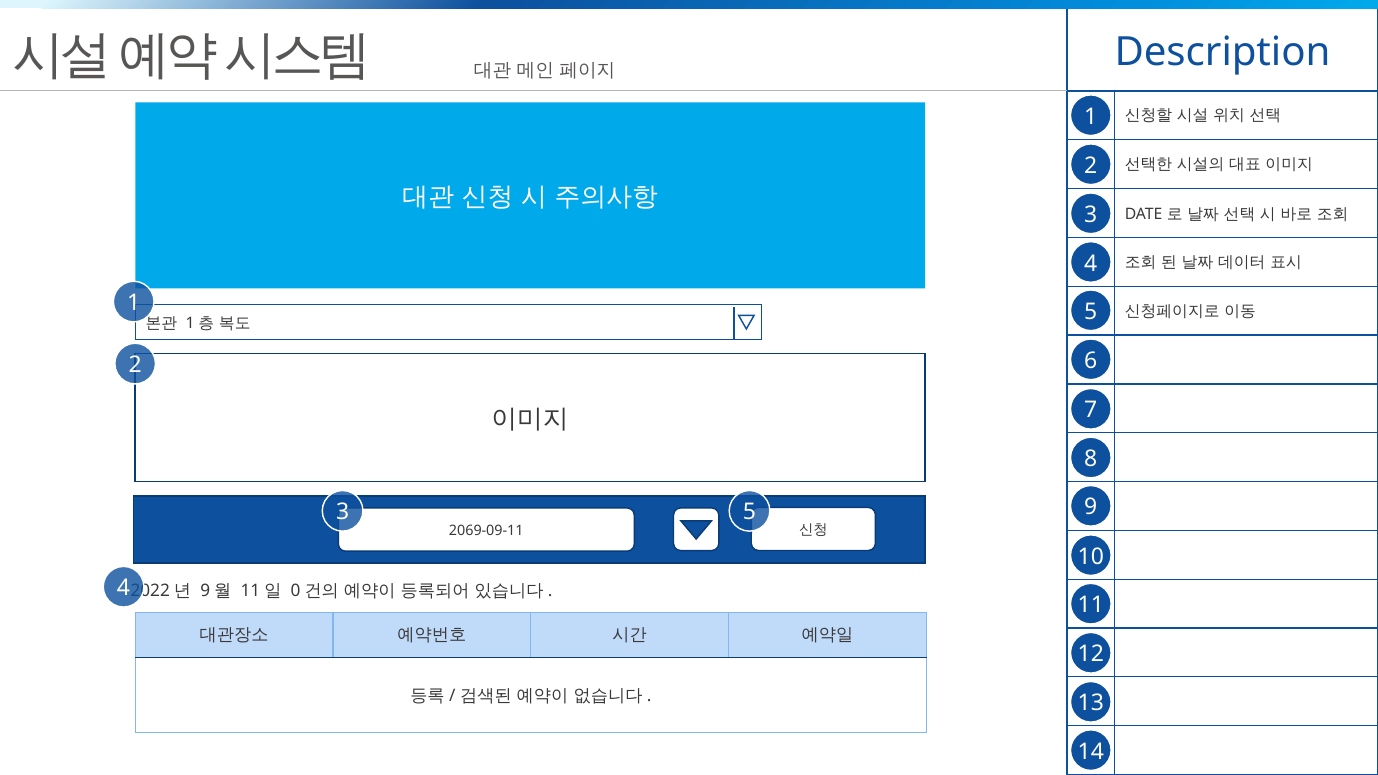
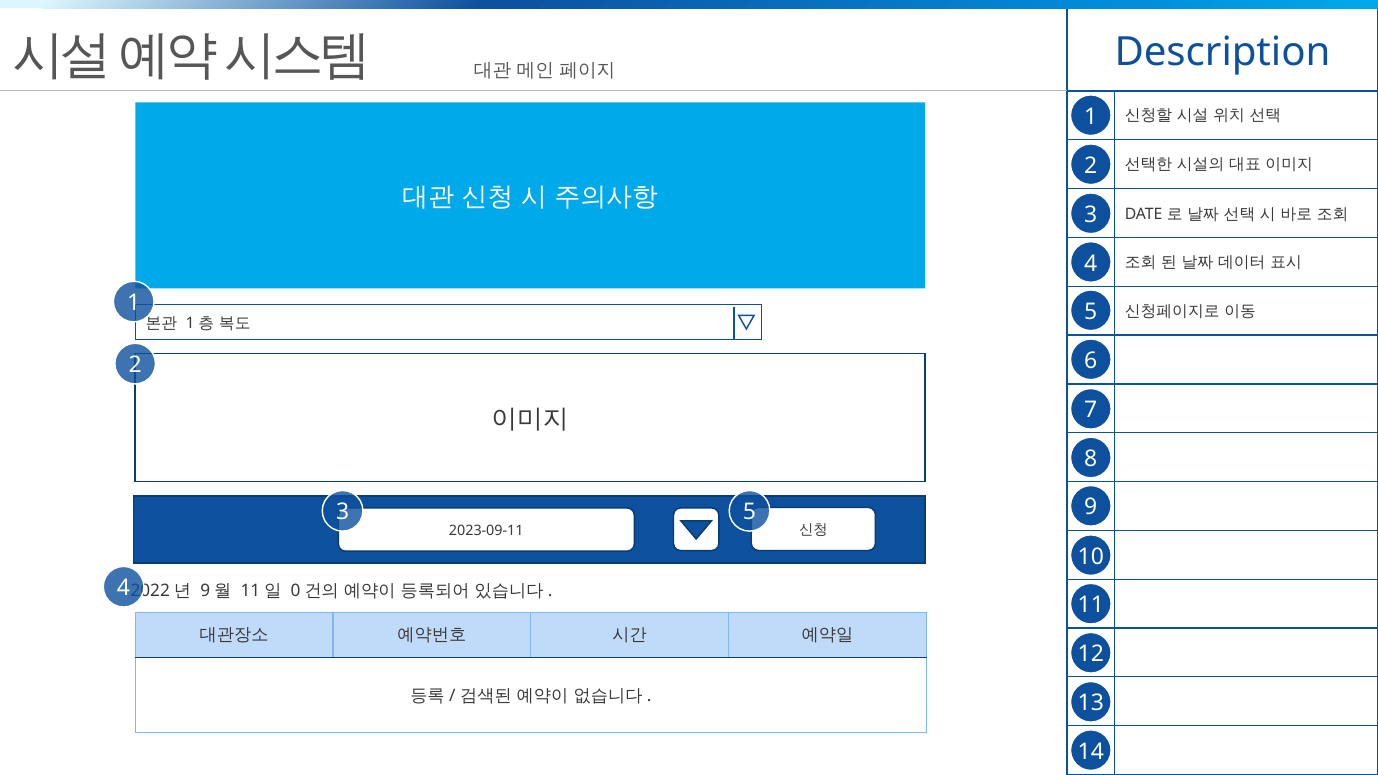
2069-09-11: 2069-09-11 -> 2023-09-11 (486, 531)
